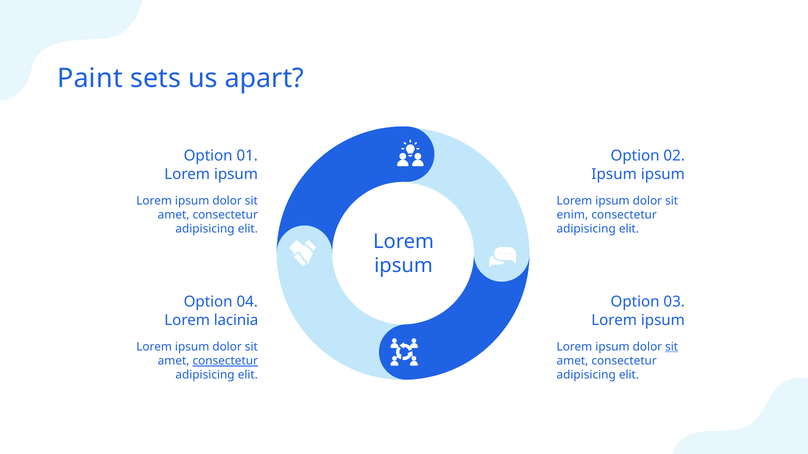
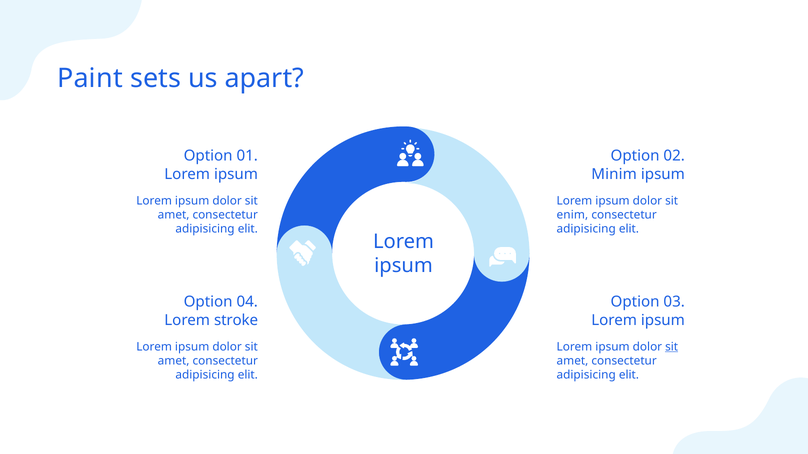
Ipsum: Ipsum -> Minim (614, 174)
lacinia: lacinia -> stroke (236, 320)
consectetur underline: present -> none (225, 361)
